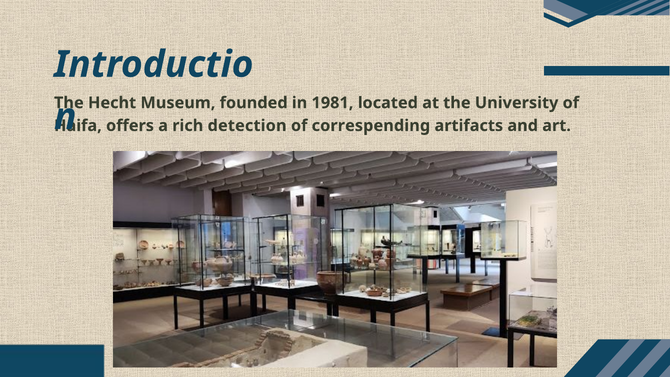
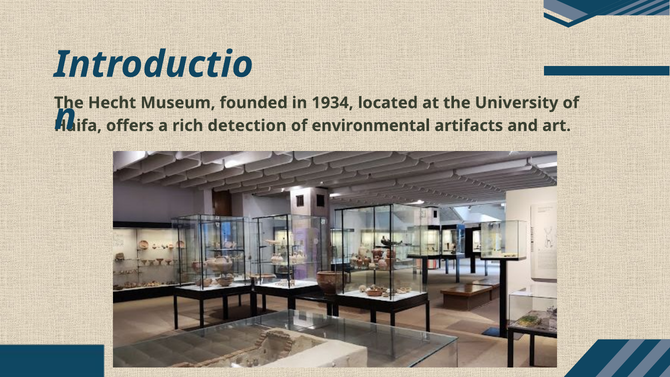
1981: 1981 -> 1934 (332, 103)
correspending: correspending -> environmental (371, 126)
